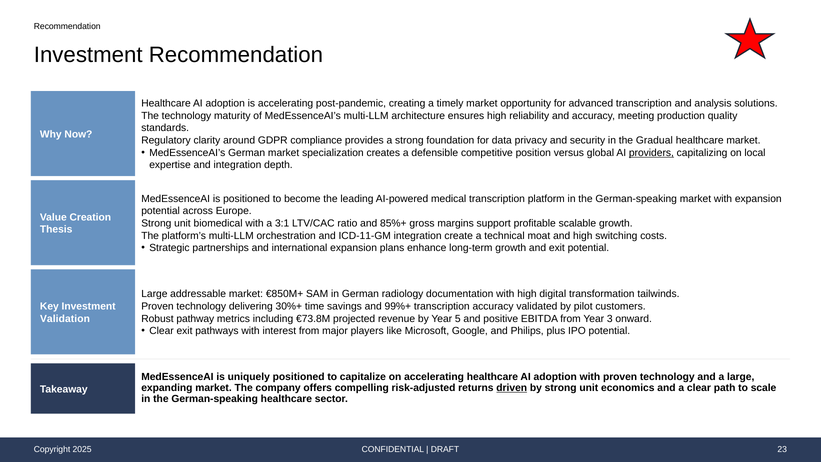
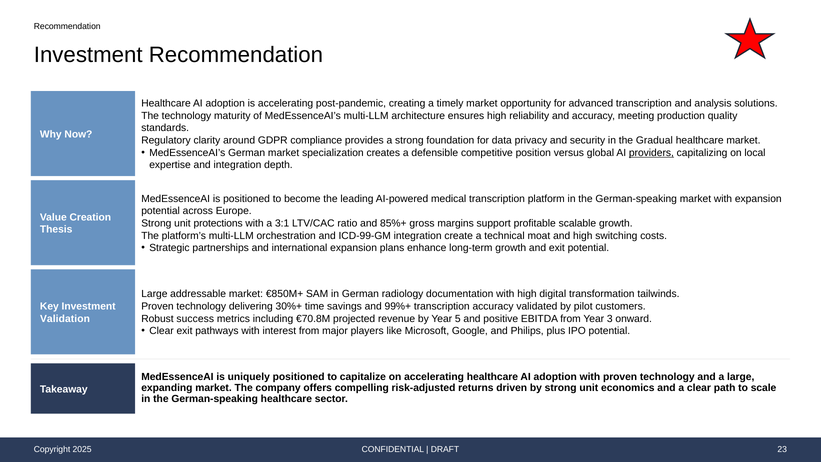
biomedical: biomedical -> protections (218, 223)
ICD-11-GM: ICD-11-GM -> ICD-99-GM (365, 236)
pathway: pathway -> success (195, 319)
€73.8M: €73.8M -> €70.8M (313, 319)
driven underline: present -> none (512, 388)
